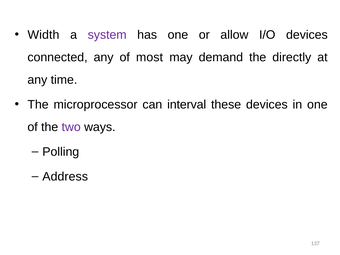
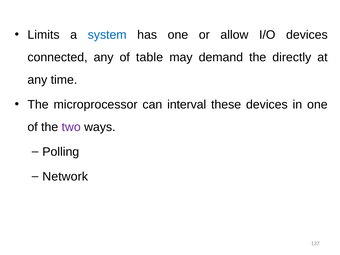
Width: Width -> Limits (44, 35)
system colour: purple -> blue (107, 35)
most: most -> table (150, 57)
Address: Address -> Network (65, 176)
